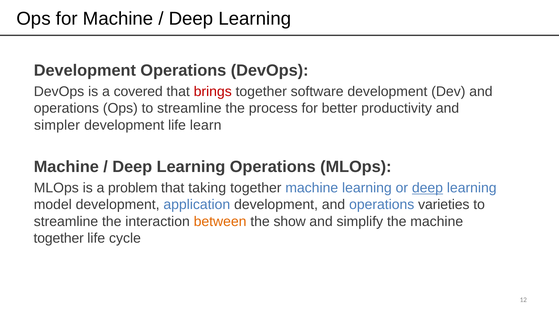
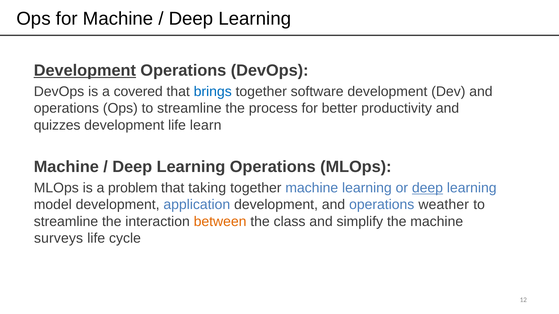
Development underline: none -> present (85, 70)
brings colour: red -> blue (213, 92)
simpler: simpler -> quizzes (57, 125)
varieties: varieties -> weather (444, 205)
show: show -> class (290, 222)
together: together -> surveys (59, 239)
